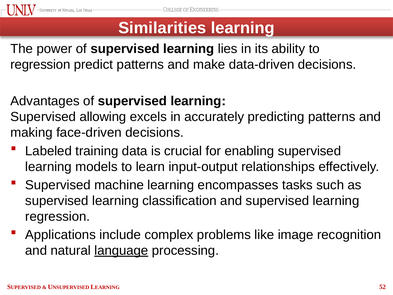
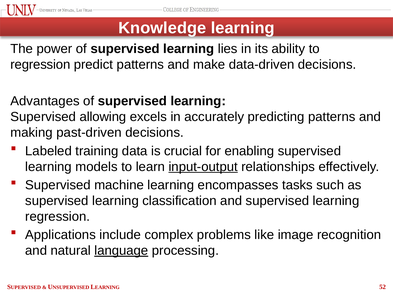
Similarities: Similarities -> Knowledge (162, 28)
face-driven: face-driven -> past-driven (89, 133)
input-output underline: none -> present (203, 167)
